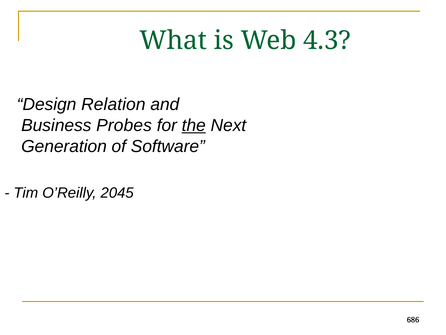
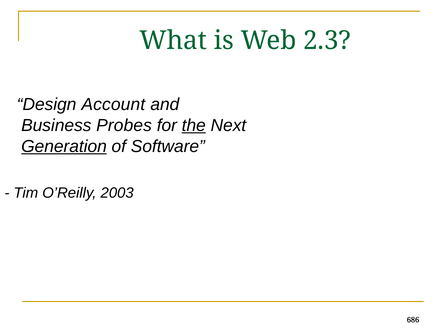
4.3: 4.3 -> 2.3 (327, 41)
Relation: Relation -> Account (113, 104)
Generation underline: none -> present (64, 146)
2045: 2045 -> 2003 (117, 193)
